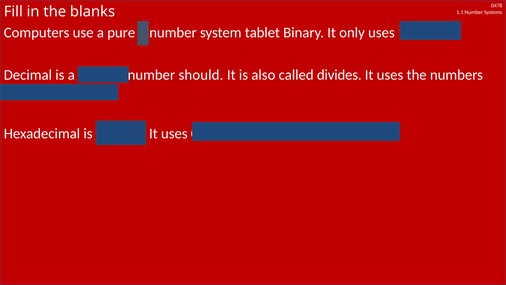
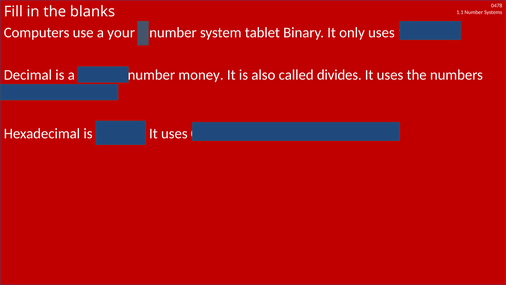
pure: pure -> your (121, 33)
should: should -> money (201, 75)
